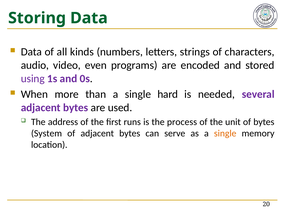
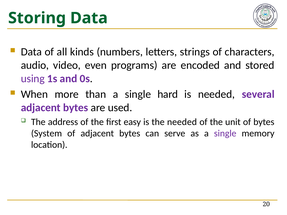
runs: runs -> easy (132, 122)
the process: process -> needed (182, 122)
single colour: orange -> purple (225, 134)
